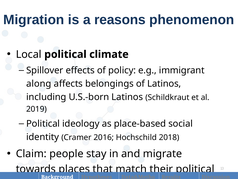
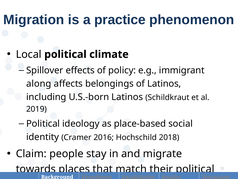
reasons: reasons -> practice (120, 20)
